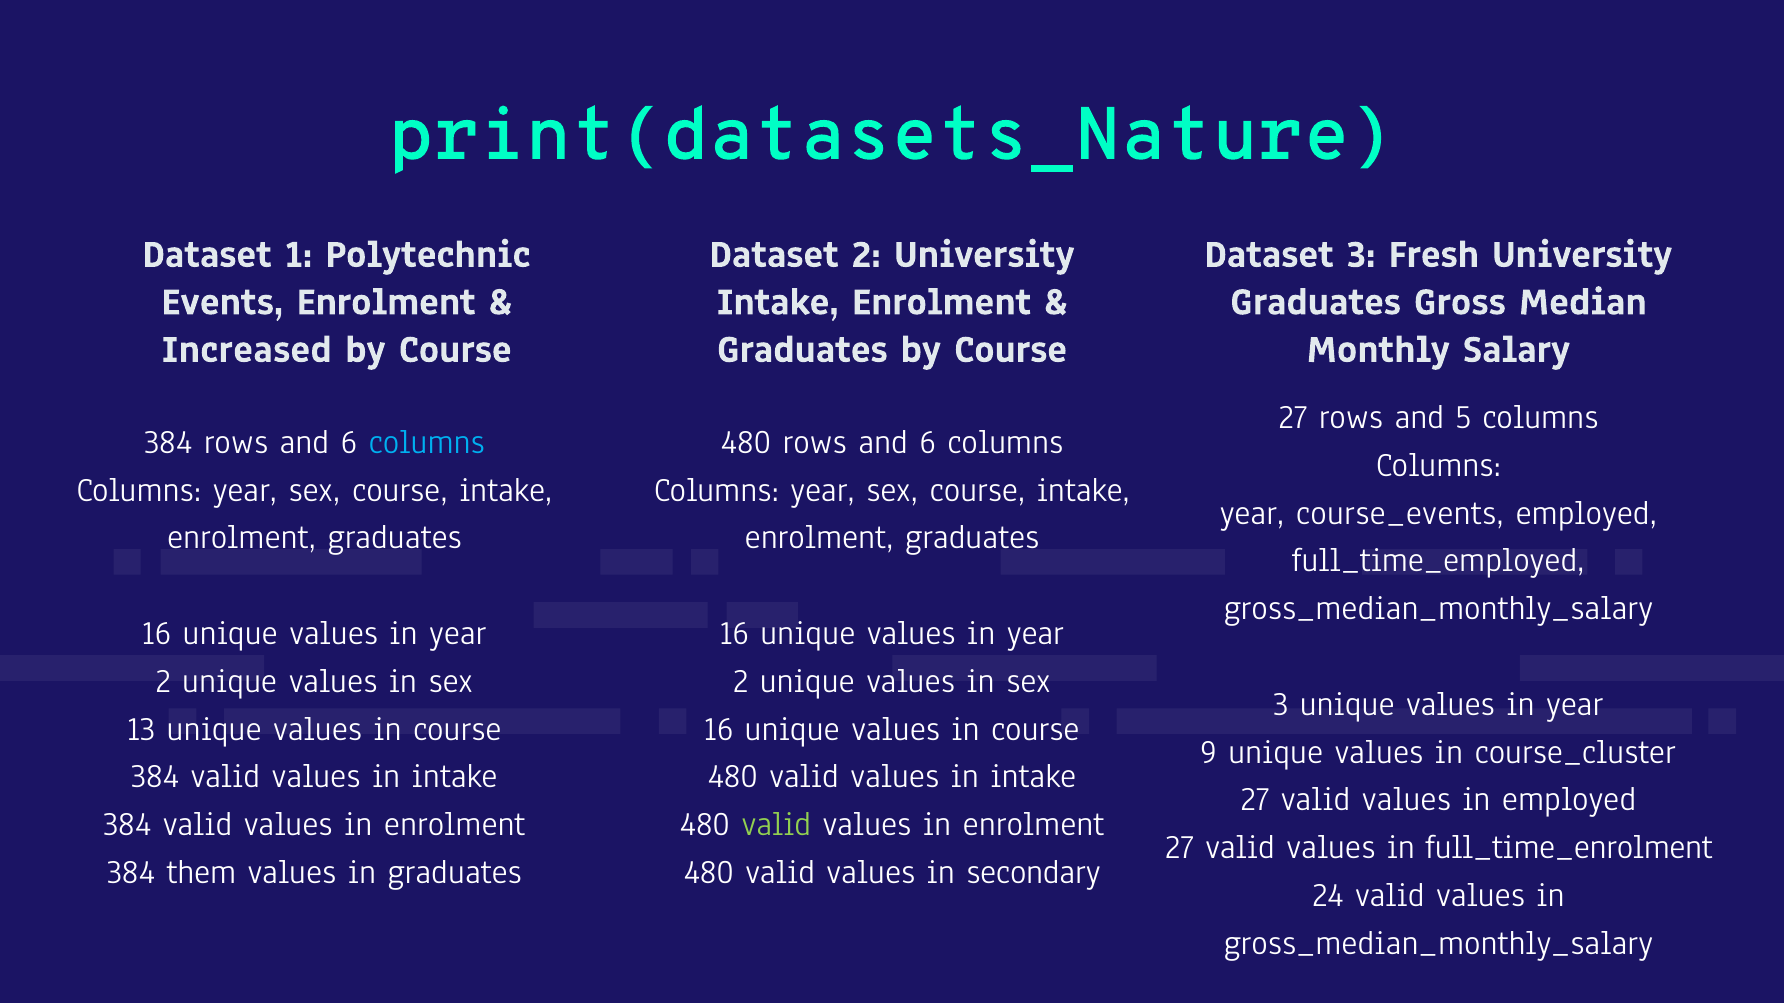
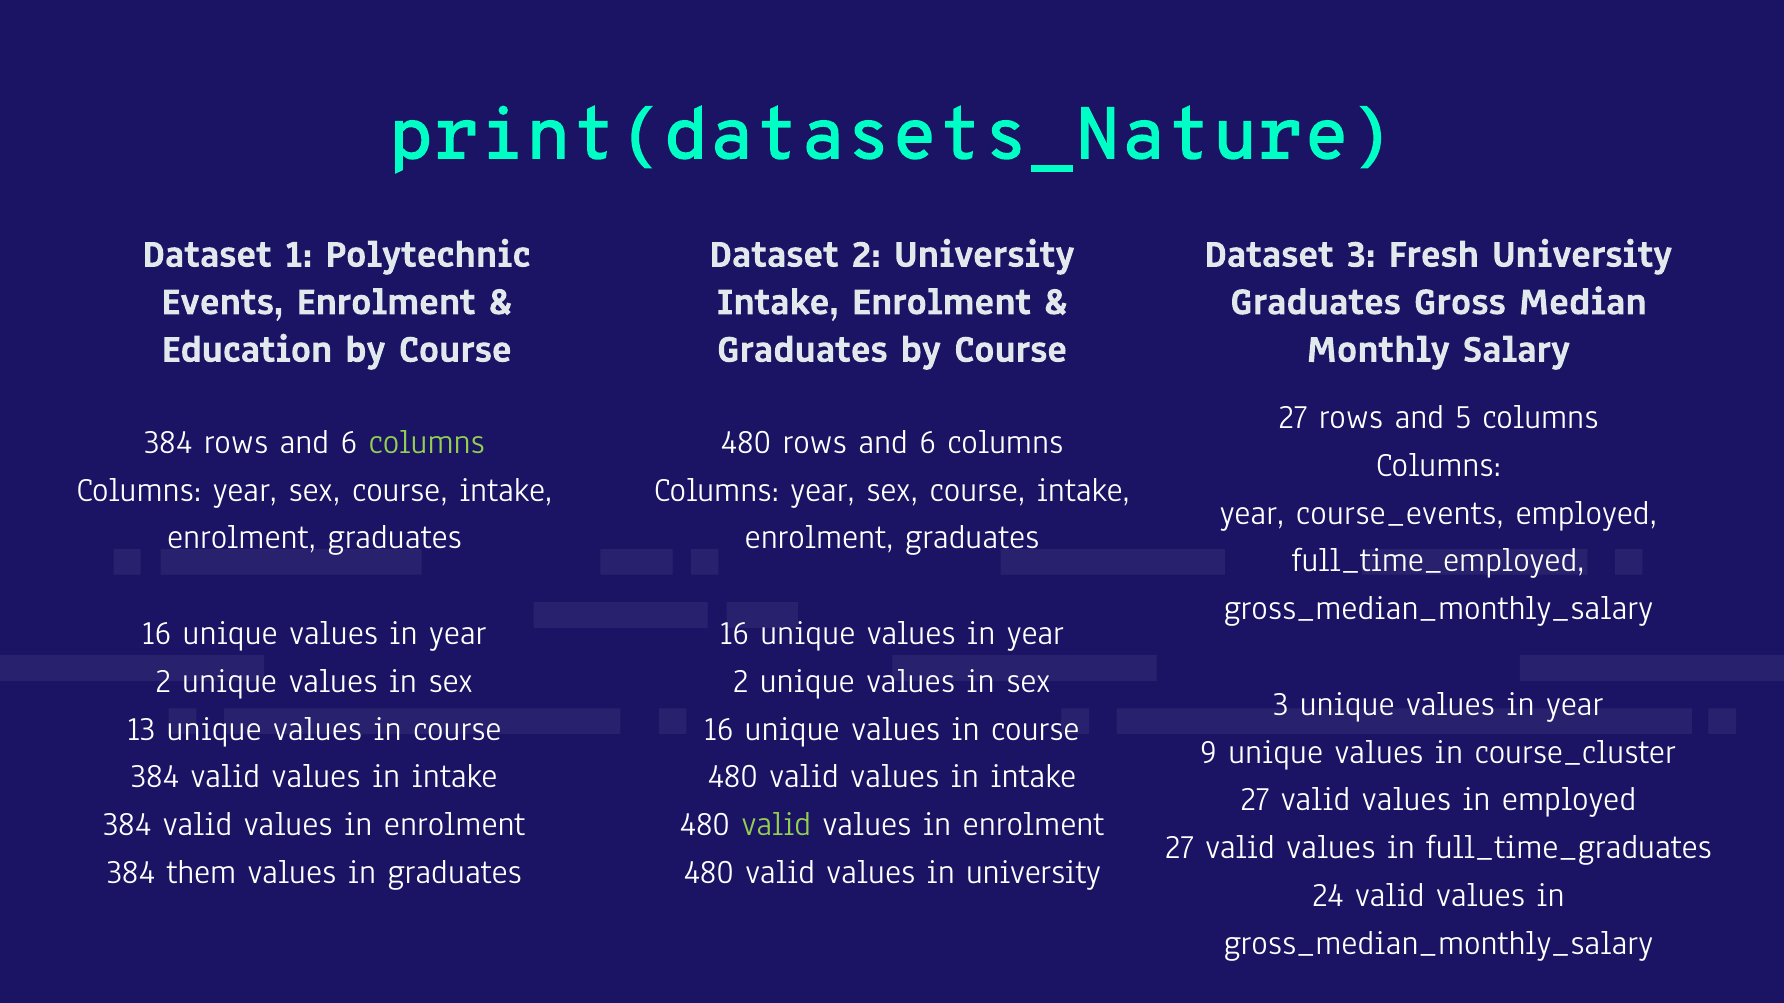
Increased: Increased -> Education (247, 349)
columns colour: light blue -> light green (427, 442)
full_time_enrolment: full_time_enrolment -> full_time_graduates (1569, 848)
in secondary: secondary -> university (1034, 872)
